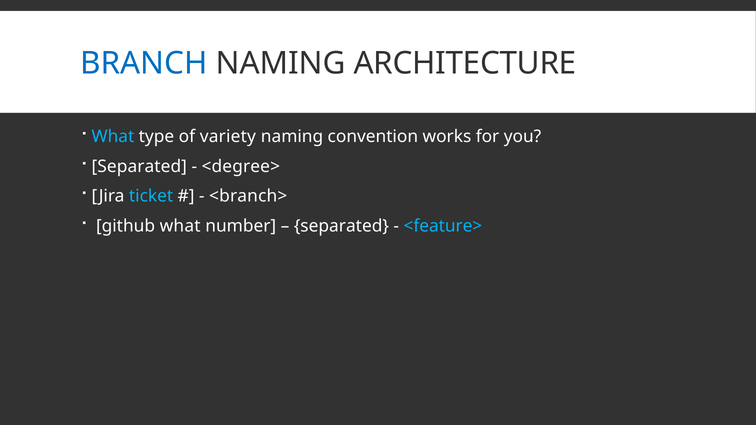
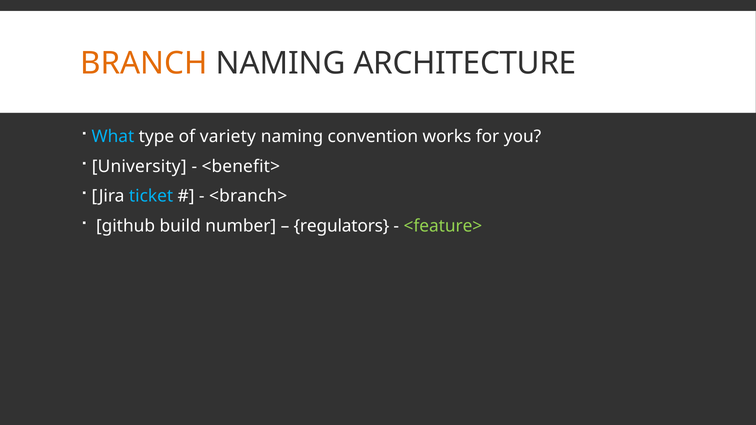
BRANCH colour: blue -> orange (144, 64)
Separated: Separated -> University (139, 167)
<degree>: <degree> -> <benefit> (241, 167)
github what: what -> build (180, 226)
separated: separated -> regulators (341, 226)
<feature> colour: light blue -> light green (443, 226)
